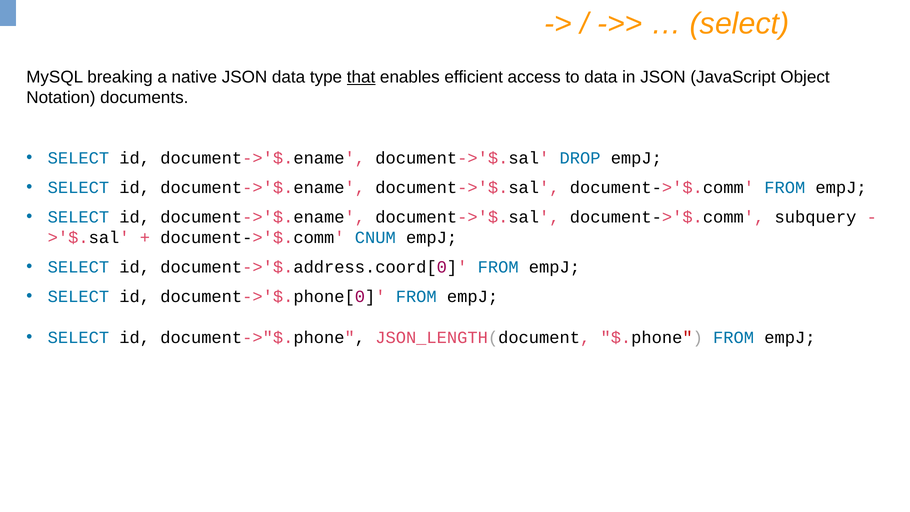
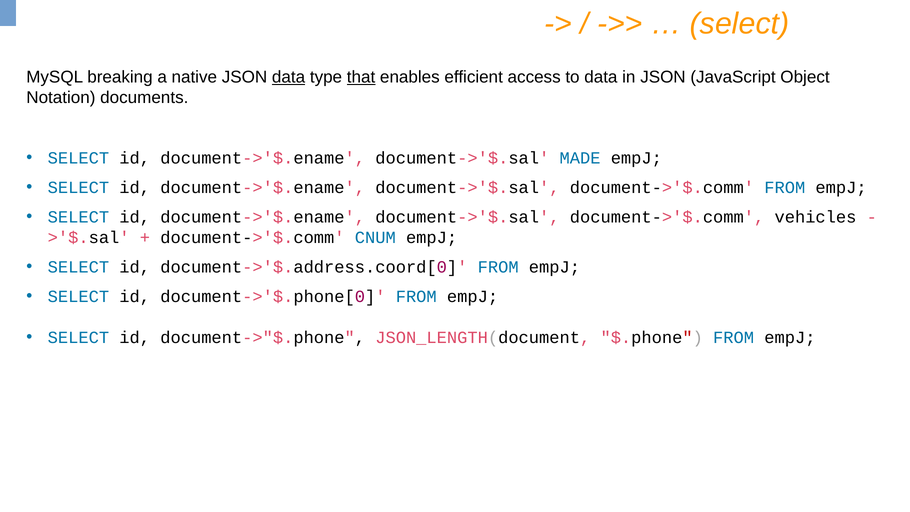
data underline: none -> present (289, 77)
DROP: DROP -> MADE (580, 158)
subquery: subquery -> vehicles (815, 217)
